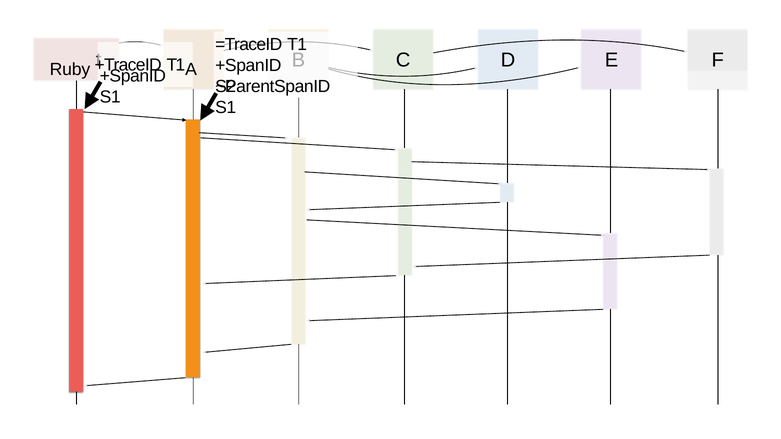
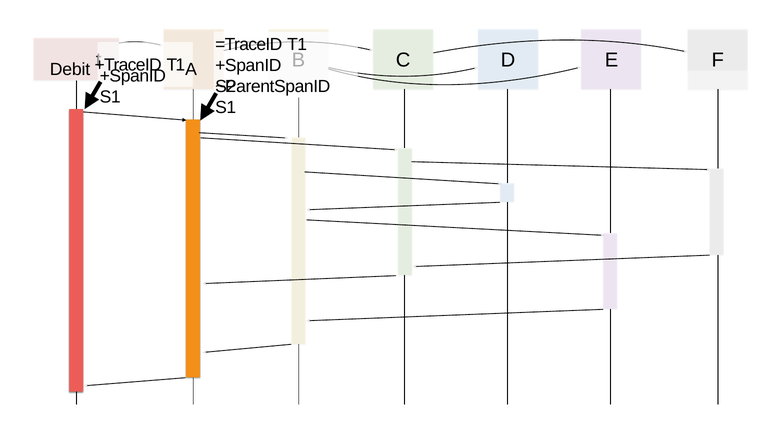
Ruby: Ruby -> Debit (70, 70)
